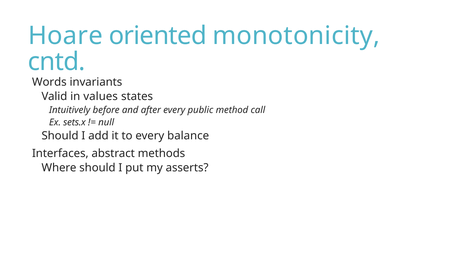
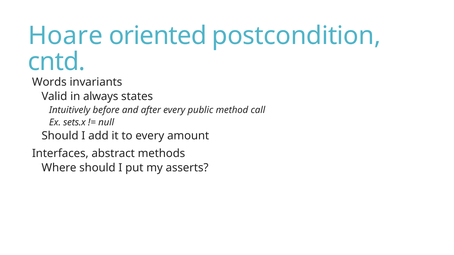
monotonicity: monotonicity -> postcondition (296, 36)
values: values -> always (101, 97)
balance: balance -> amount (188, 136)
